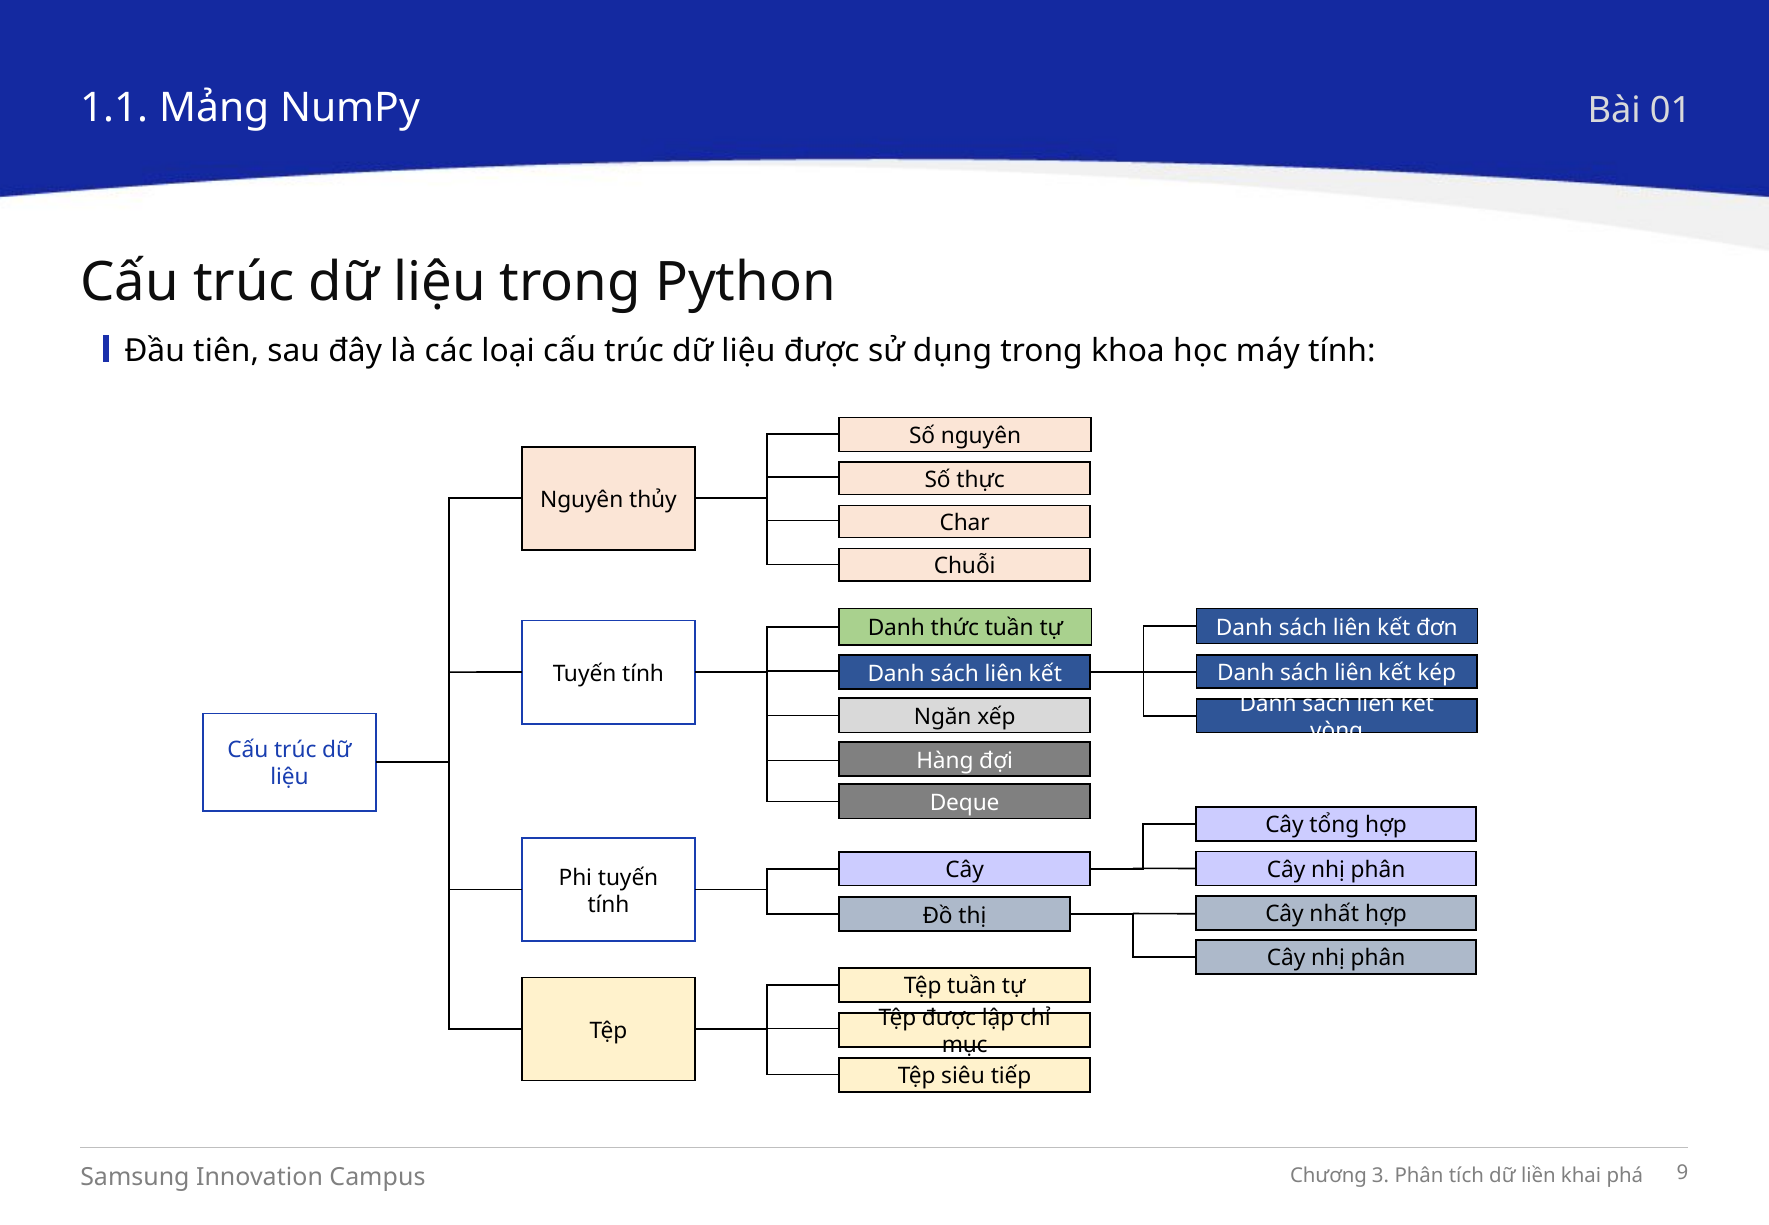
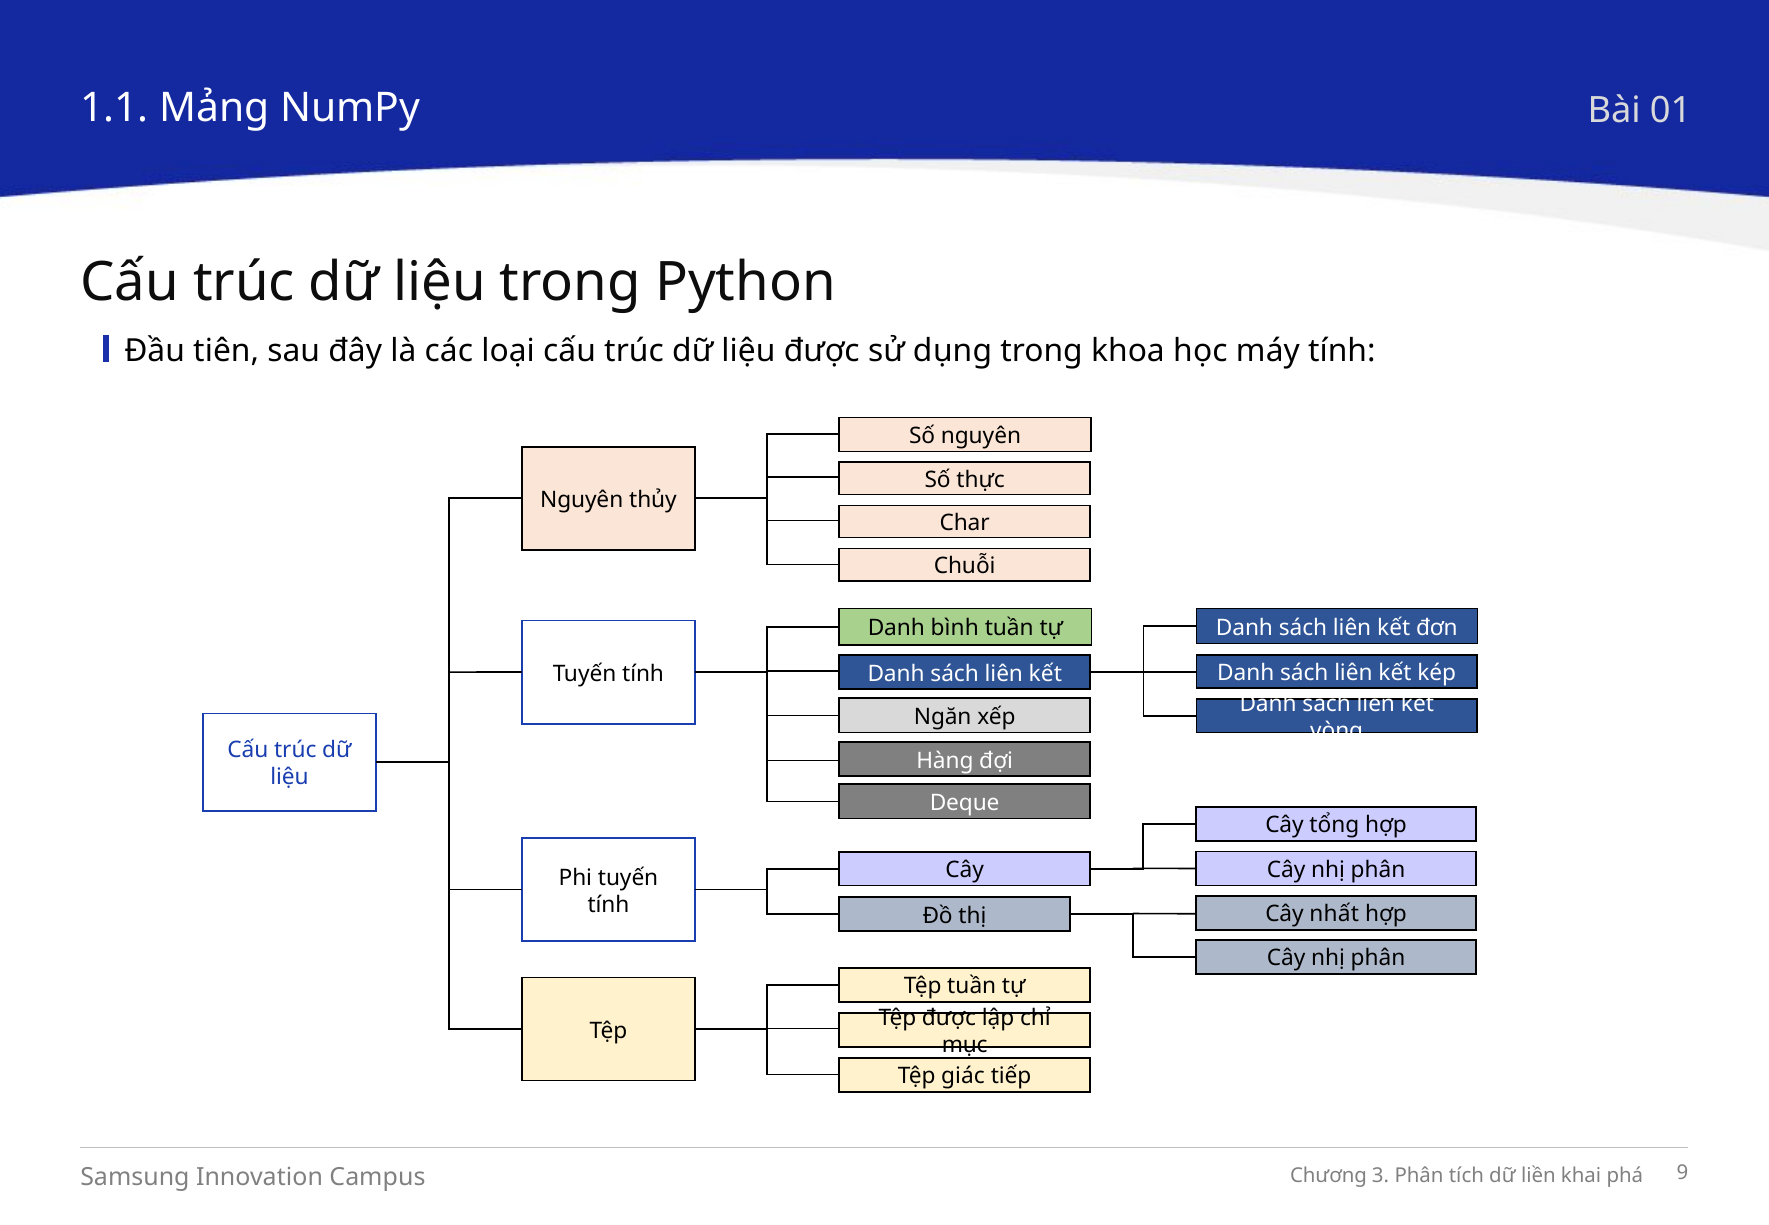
thức: thức -> bình (955, 628)
siêu: siêu -> giác (963, 1076)
